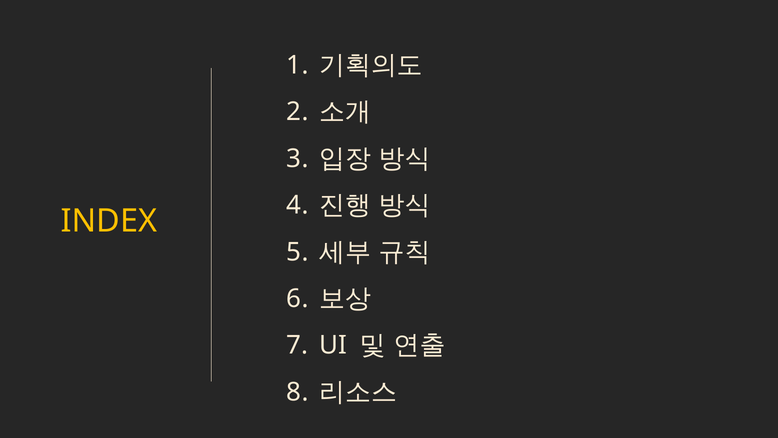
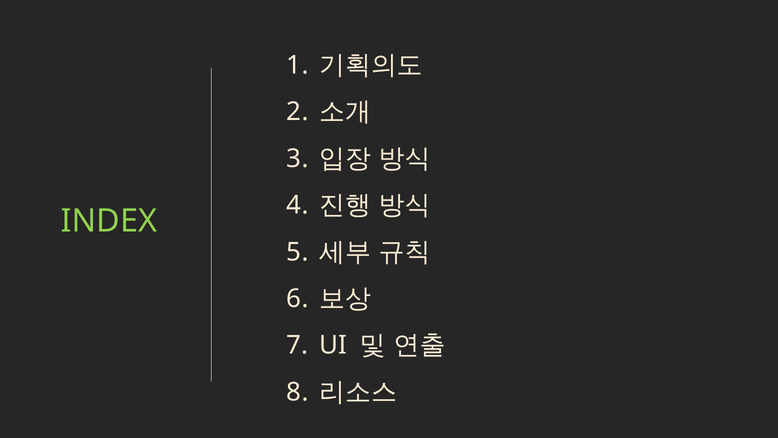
INDEX colour: yellow -> light green (109, 221)
